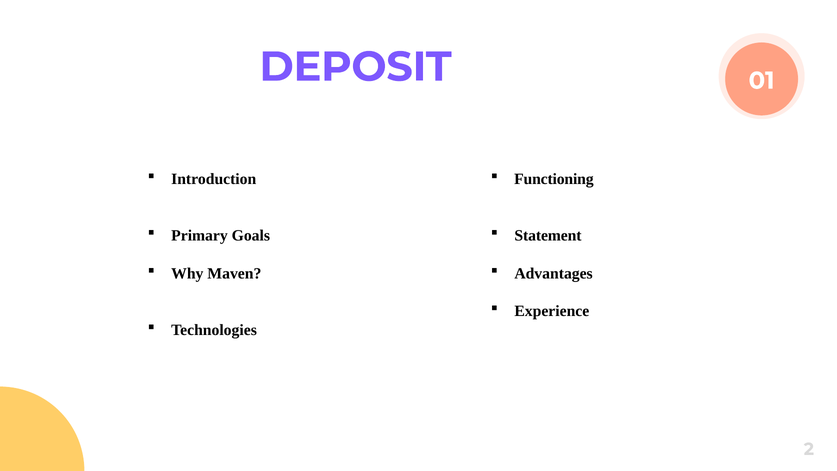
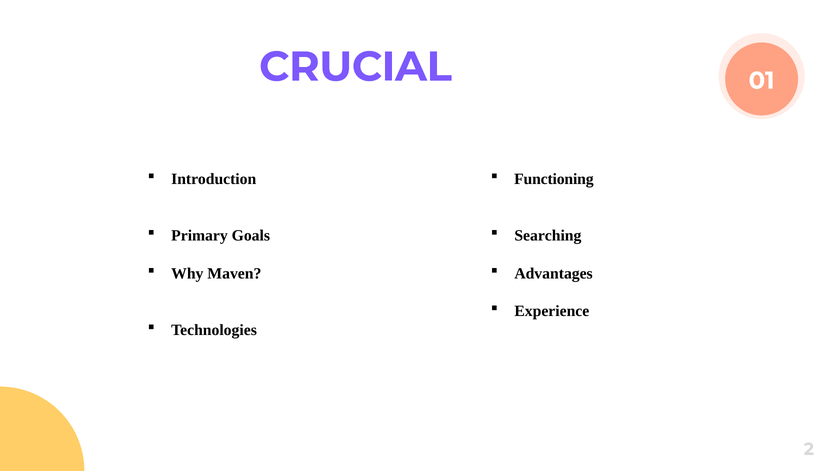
DEPOSIT: DEPOSIT -> CRUCIAL (355, 67)
Statement: Statement -> Searching (548, 236)
